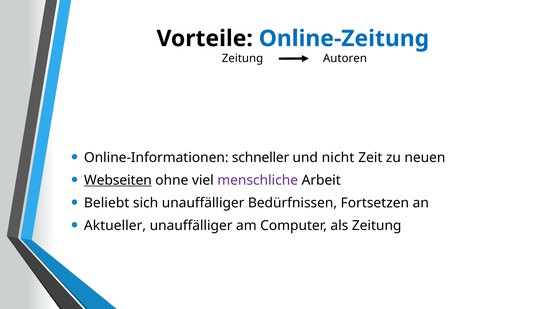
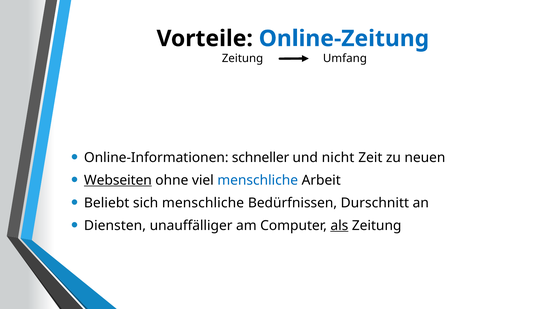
Autoren: Autoren -> Umfang (345, 58)
menschliche colour: purple -> blue (258, 180)
sich unauffälliger: unauffälliger -> menschliche (203, 203)
Fortsetzen: Fortsetzen -> Durschnitt (375, 203)
Aktueller: Aktueller -> Diensten (115, 226)
als underline: none -> present (339, 226)
